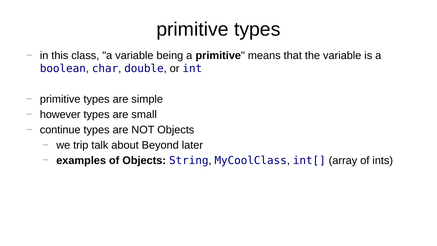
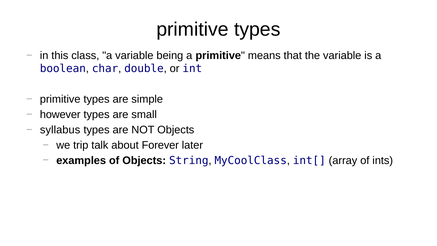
continue: continue -> syllabus (60, 130)
Beyond: Beyond -> Forever (160, 145)
